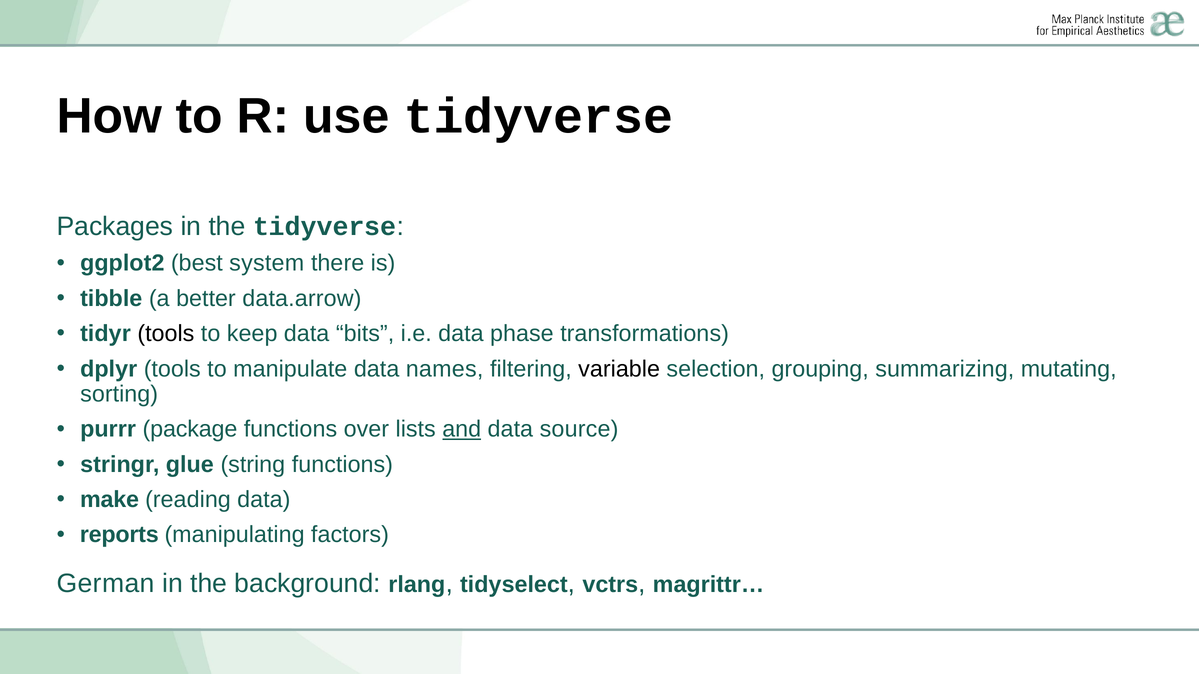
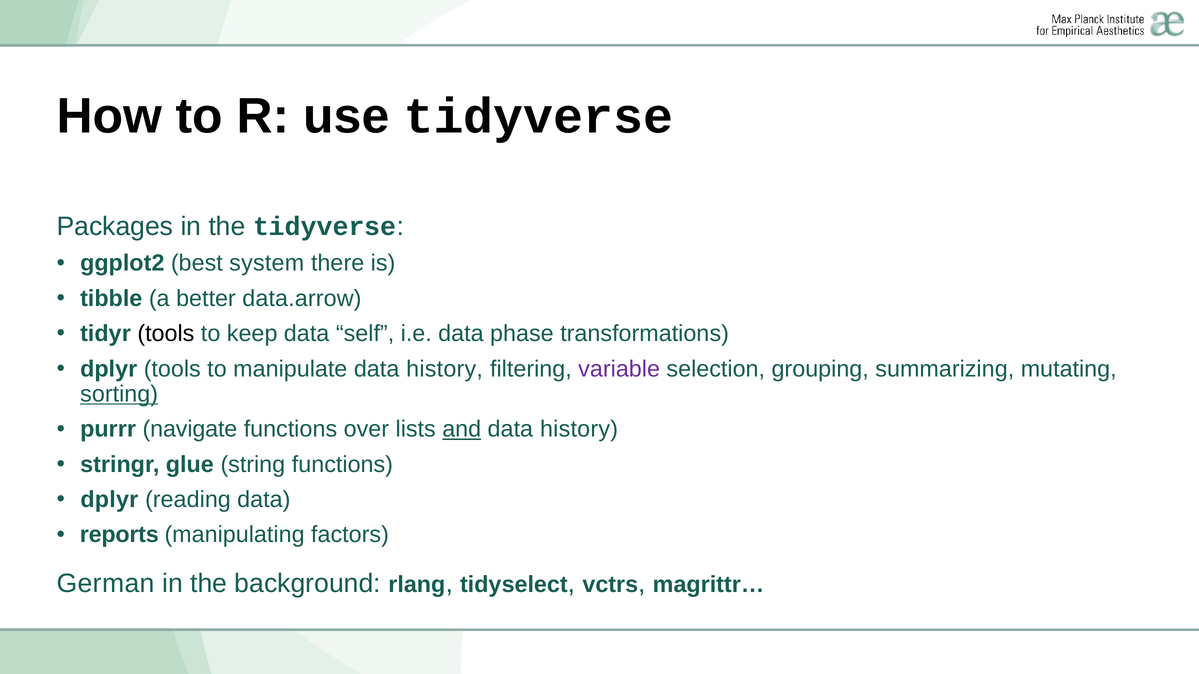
bits: bits -> self (365, 334)
manipulate data names: names -> history (445, 369)
variable colour: black -> purple (619, 369)
sorting underline: none -> present (119, 394)
package: package -> navigate (190, 430)
source: source -> history (579, 430)
make: make -> dplyr (109, 500)
